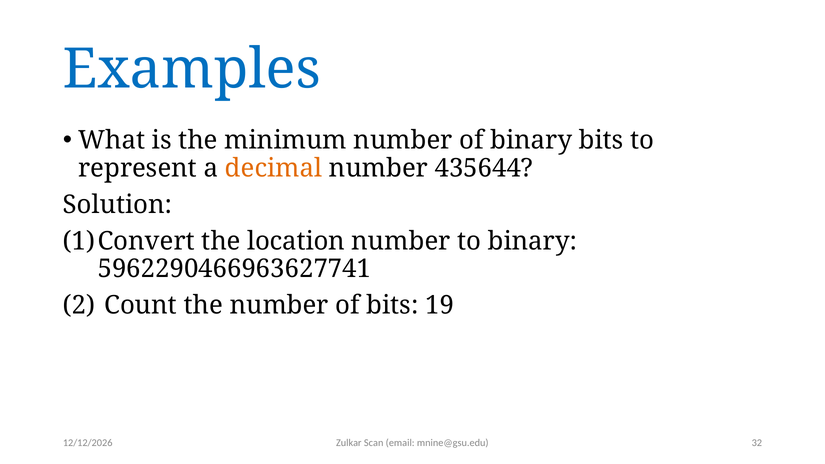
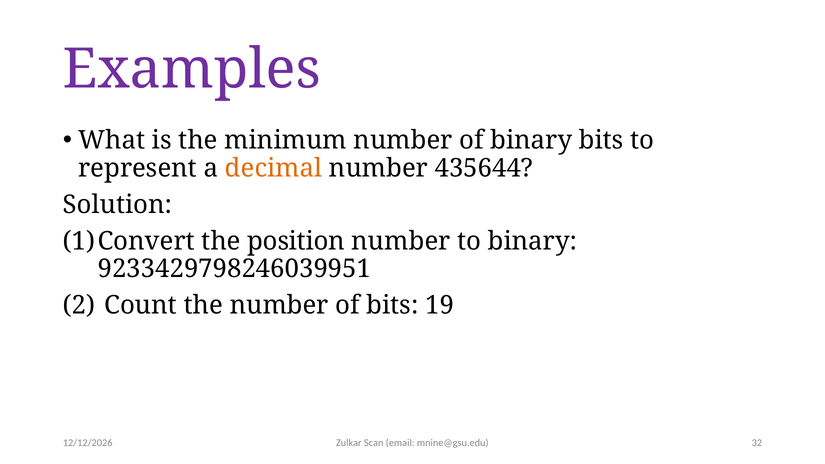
Examples colour: blue -> purple (192, 69)
location: location -> position (296, 241)
5962290466963627741: 5962290466963627741 -> 9233429798246039951 (234, 269)
